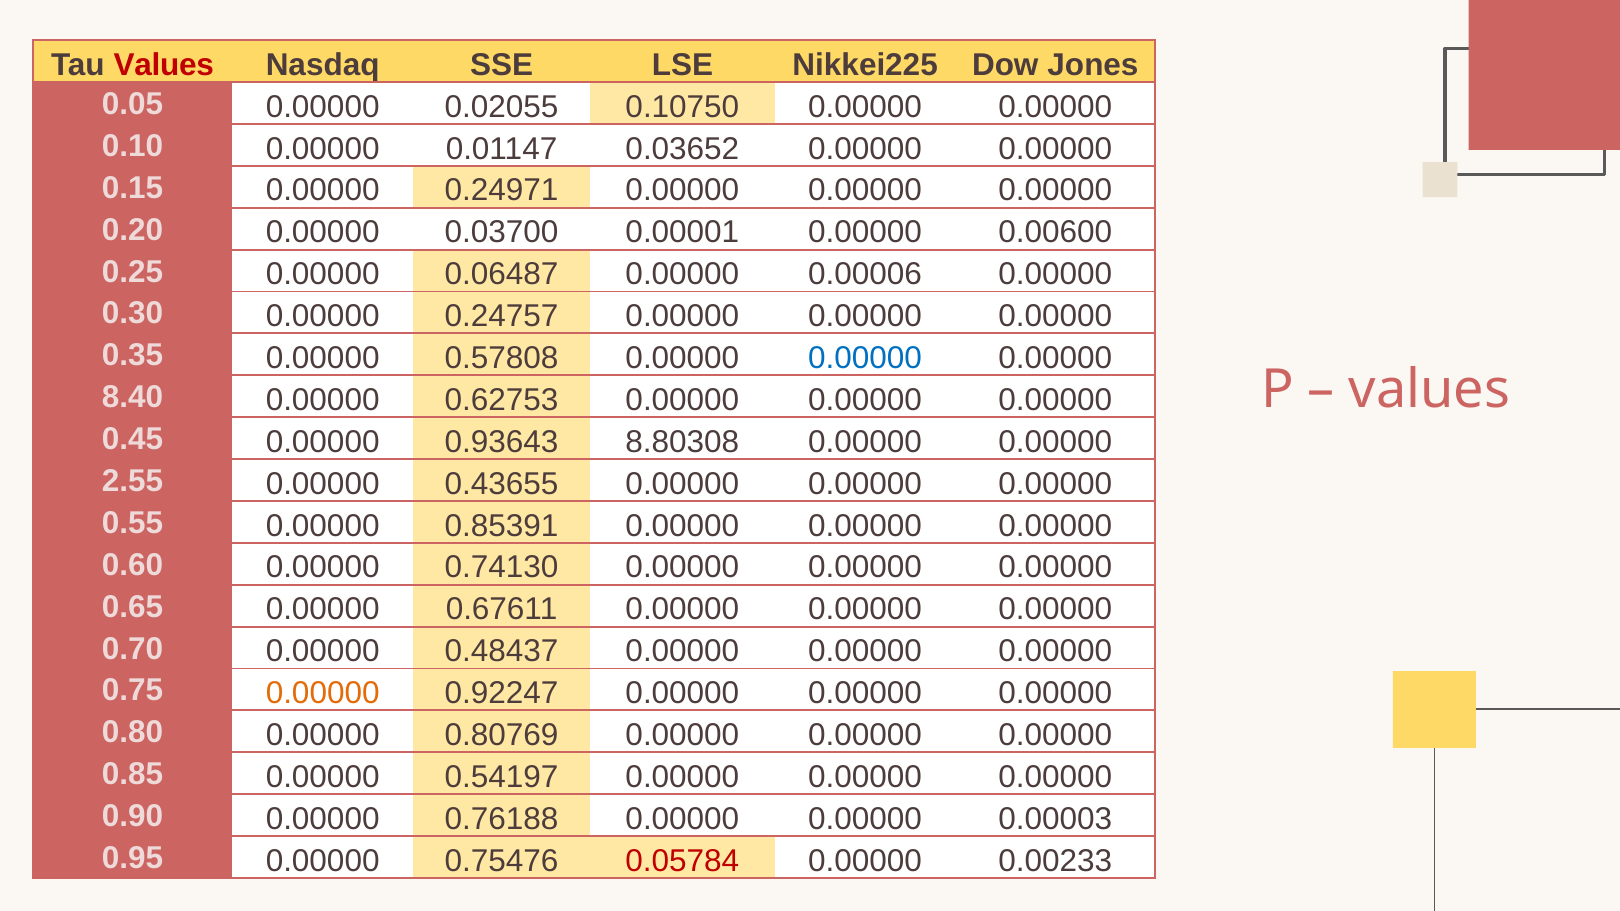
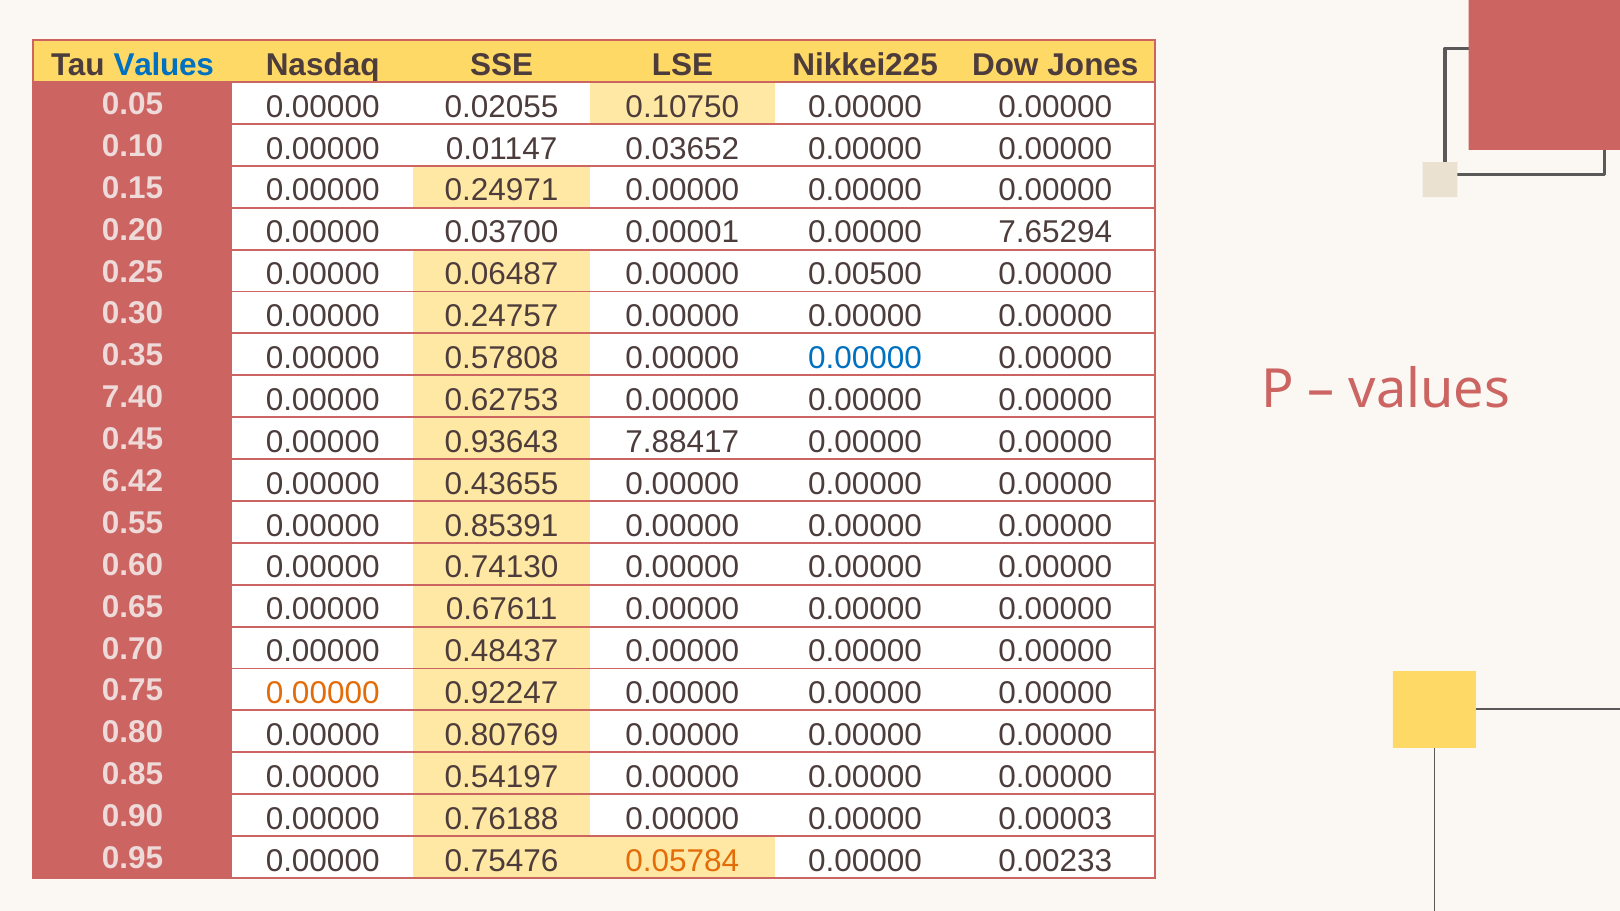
Values colour: red -> blue (164, 65)
0.00600: 0.00600 -> 7.65294 (1055, 233)
0.00006: 0.00006 -> 0.00500 (865, 274)
8.40: 8.40 -> 7.40 (132, 397)
8.80308: 8.80308 -> 7.88417 (682, 442)
2.55: 2.55 -> 6.42 (132, 481)
0.05784 colour: red -> orange (682, 861)
